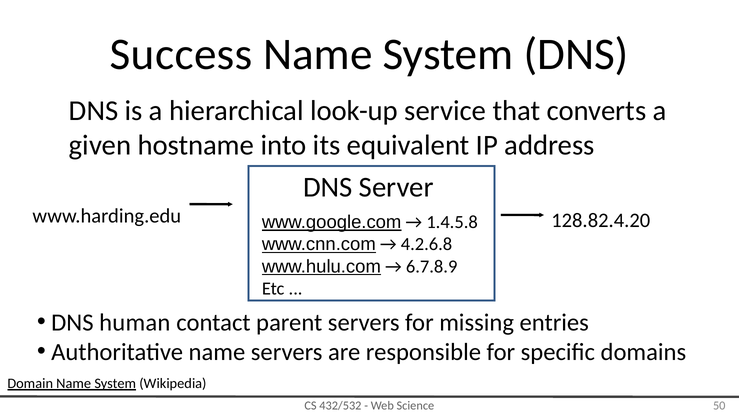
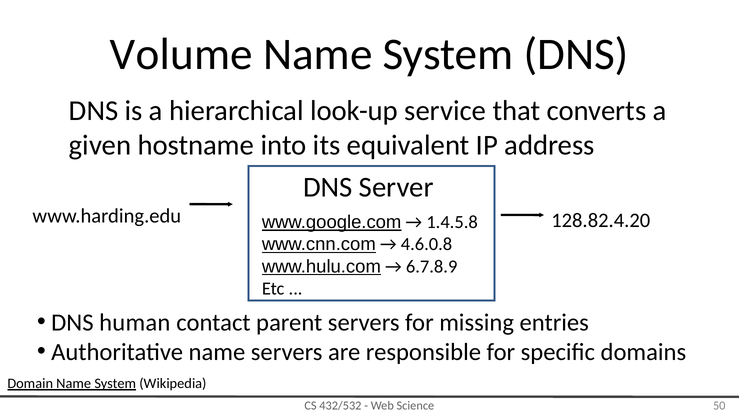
Success: Success -> Volume (181, 54)
4.2.6.8: 4.2.6.8 -> 4.6.0.8 (426, 244)
